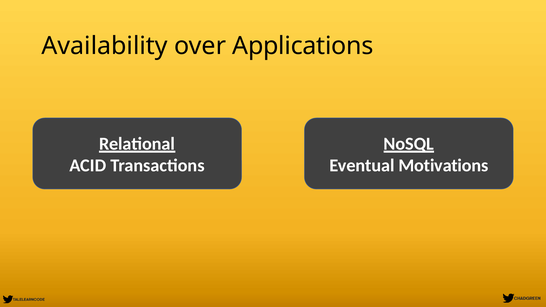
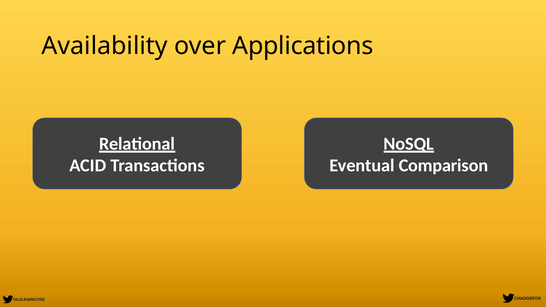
Motivations: Motivations -> Comparison (443, 166)
